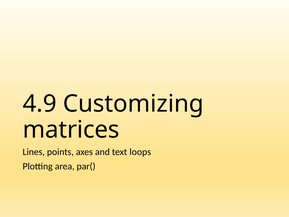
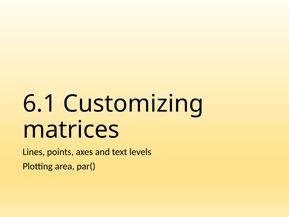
4.9: 4.9 -> 6.1 (40, 104)
loops: loops -> levels (140, 152)
